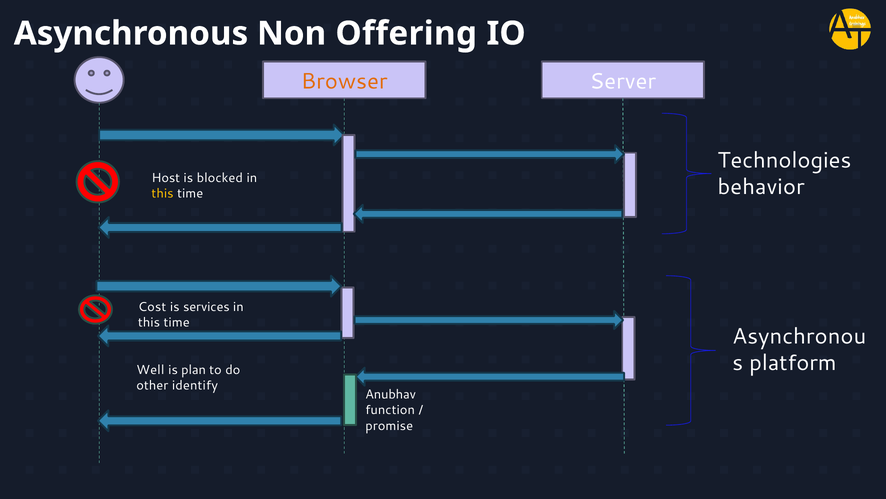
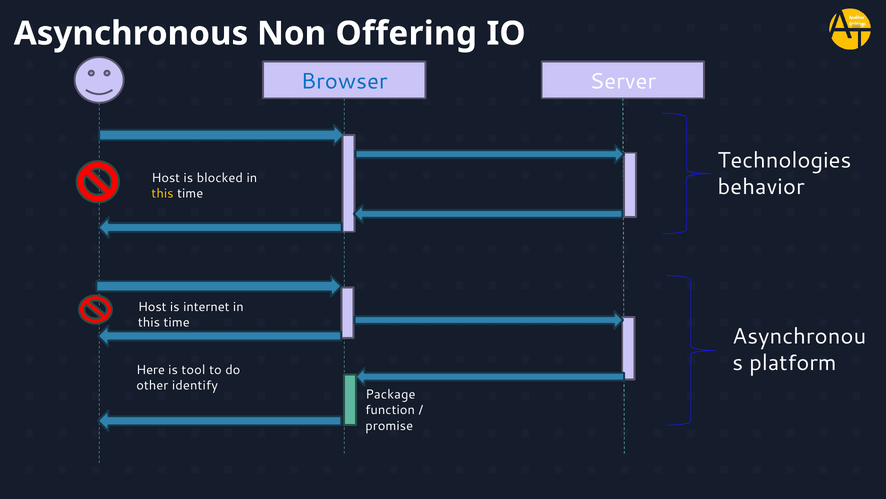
Browser colour: orange -> blue (344, 81)
Cost: Cost -> Host (152, 306)
services: services -> internet (206, 306)
Well: Well -> Here (151, 370)
plan: plan -> tool (194, 370)
Anubhav: Anubhav -> Package (390, 394)
